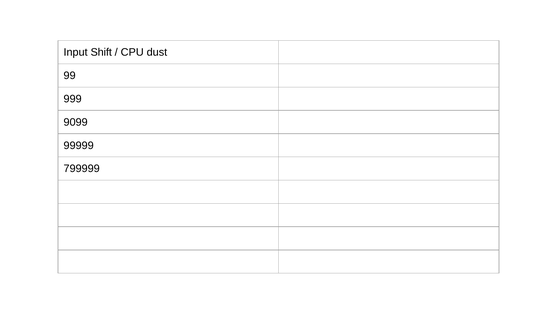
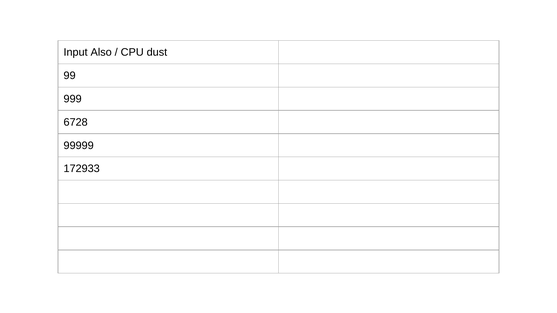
Shift: Shift -> Also (101, 52)
9099: 9099 -> 6728 (76, 122)
799999: 799999 -> 172933 (82, 169)
